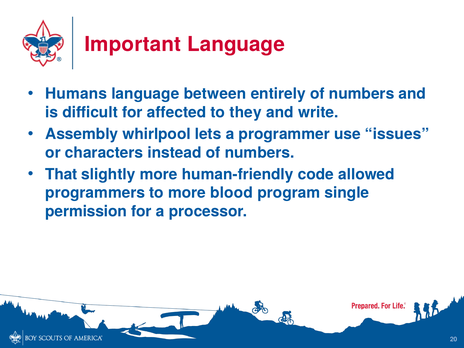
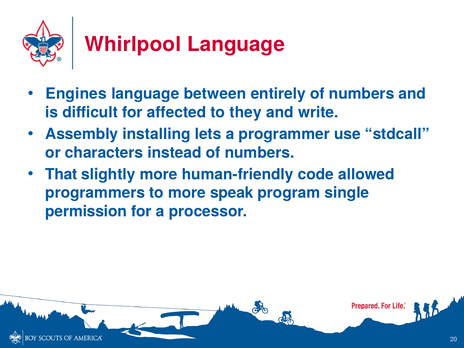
Important: Important -> Whirlpool (133, 44)
Humans: Humans -> Engines (76, 94)
whirlpool: whirlpool -> installing (157, 134)
issues: issues -> stdcall (397, 134)
blood: blood -> speak (232, 193)
